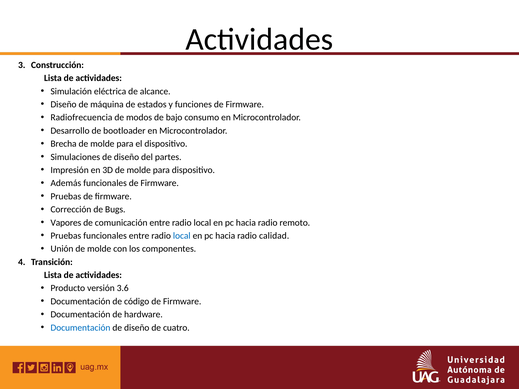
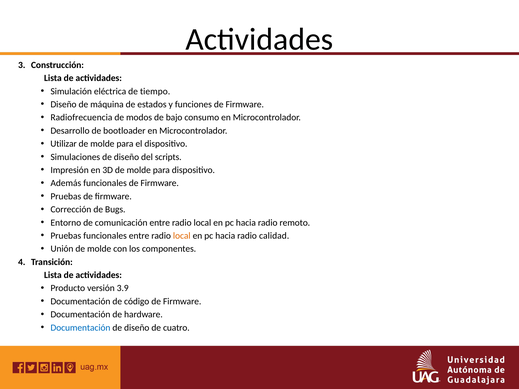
alcance: alcance -> tiempo (155, 91)
Brecha: Brecha -> Utilizar (64, 144)
partes: partes -> scripts (168, 157)
Vapores: Vapores -> Entorno (66, 223)
local colour: blue -> orange (182, 236)
3.6: 3.6 -> 3.9 (123, 288)
